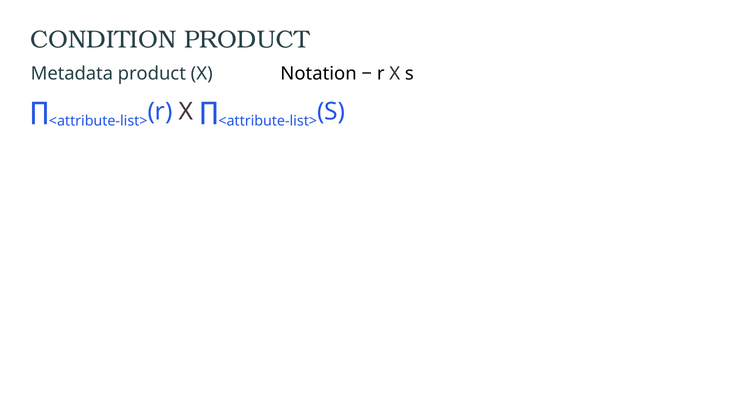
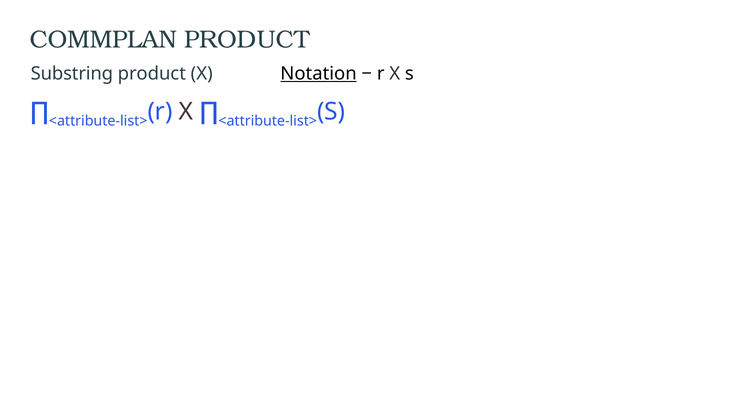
CONDITION: CONDITION -> COMMPLAN (103, 40)
Metadata: Metadata -> Substring (72, 74)
Notation underline: none -> present (319, 74)
